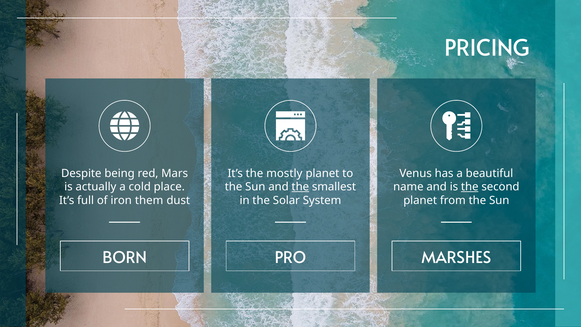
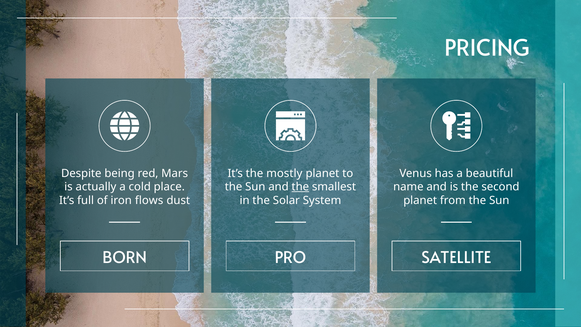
the underline: present -> none (470, 187)
them: them -> flows (149, 200)
MARSHES: MARSHES -> SATELLITE (456, 258)
